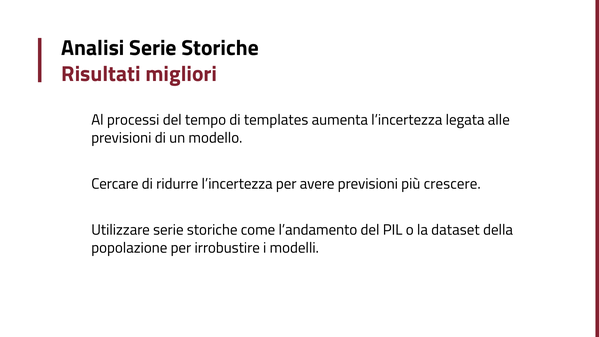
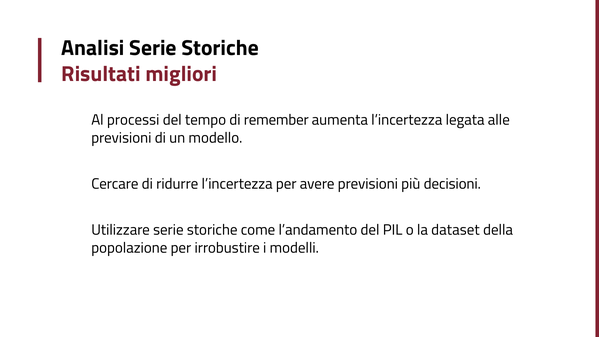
templates: templates -> remember (276, 120)
crescere: crescere -> decisioni (452, 184)
